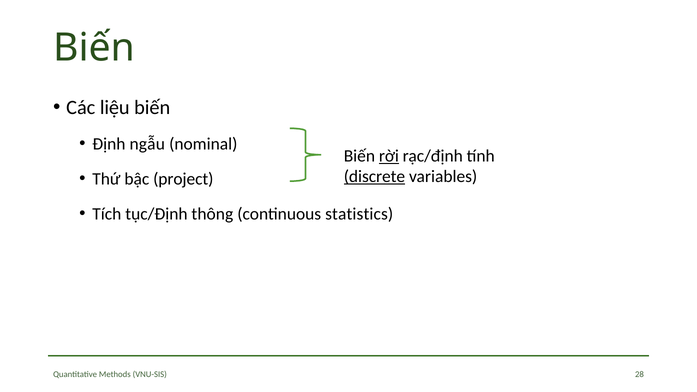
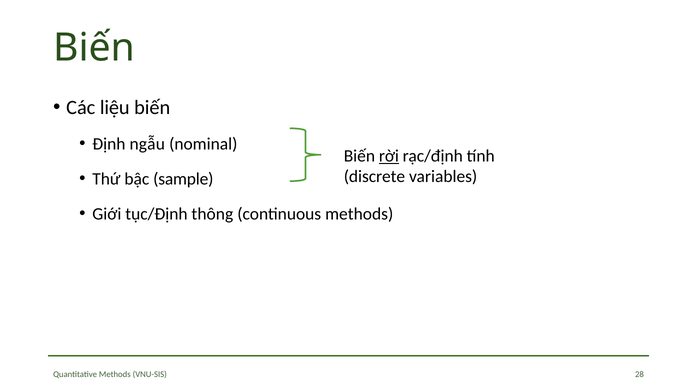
discrete underline: present -> none (374, 177)
project: project -> sample (183, 179)
Tích: Tích -> Giới (107, 214)
continuous statistics: statistics -> methods (359, 214)
